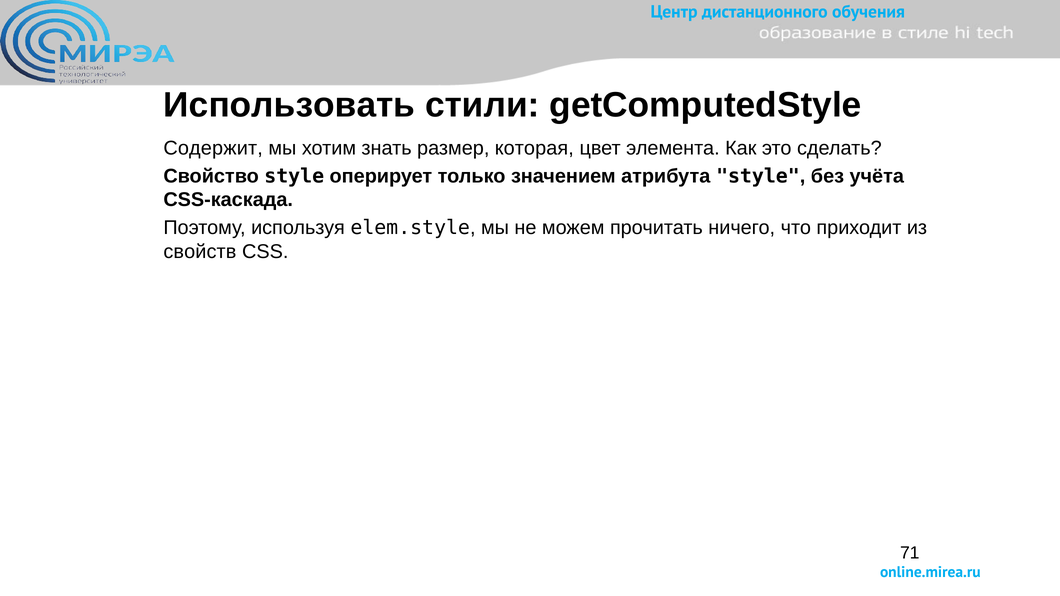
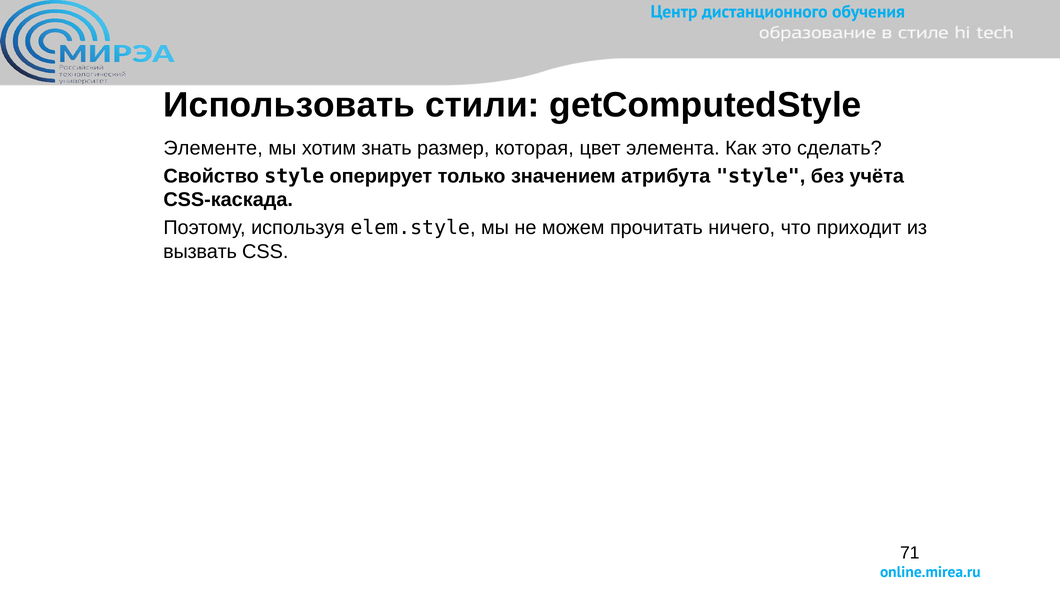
Содержит: Содержит -> Элементе (213, 148)
свойств: свойств -> вызвать (200, 252)
